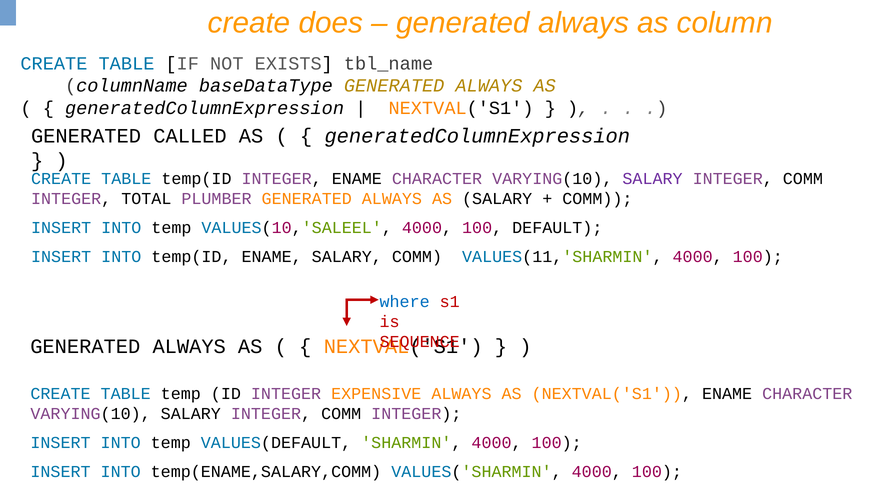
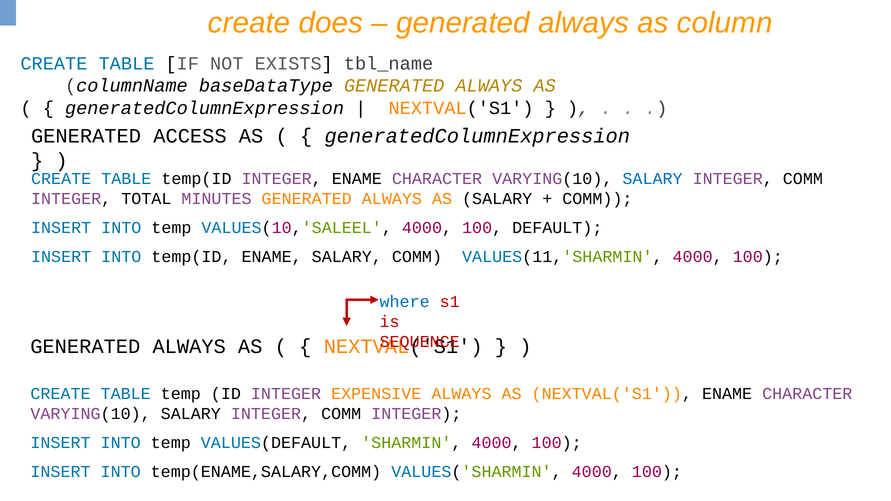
CALLED: CALLED -> ACCESS (190, 136)
SALARY colour: purple -> blue (653, 179)
PLUMBER: PLUMBER -> MINUTES (217, 199)
